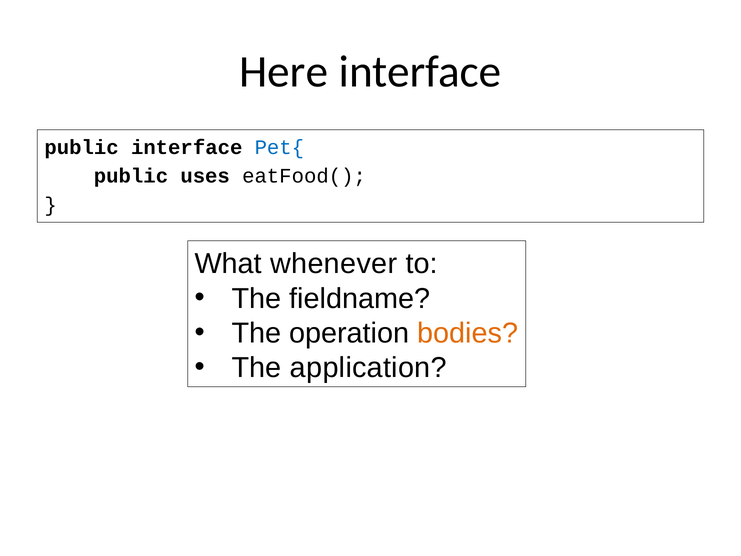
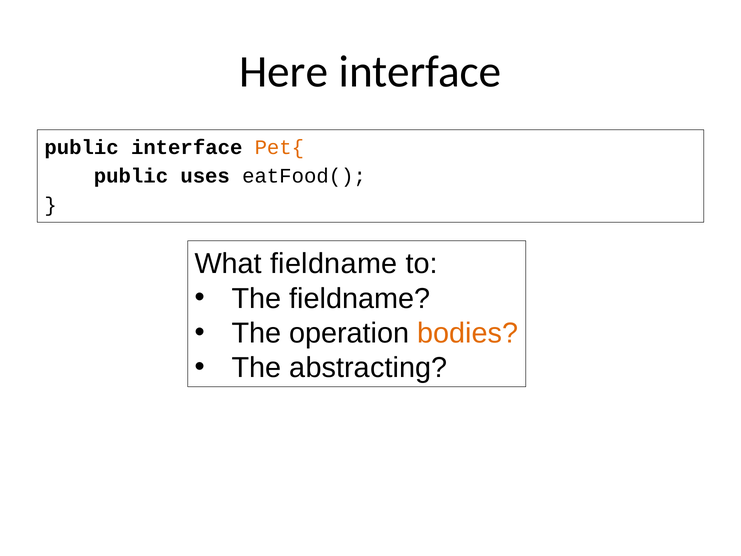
Pet{ colour: blue -> orange (279, 147)
What whenever: whenever -> fieldname (334, 264)
application: application -> abstracting (368, 368)
